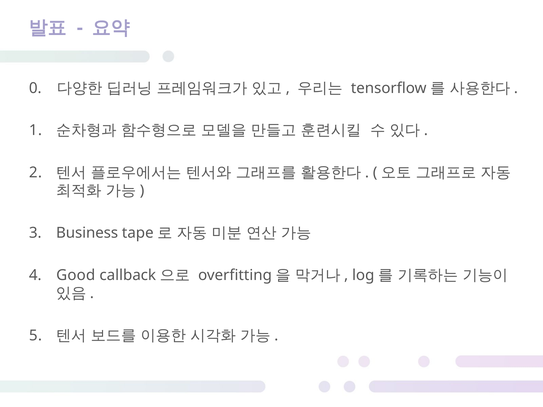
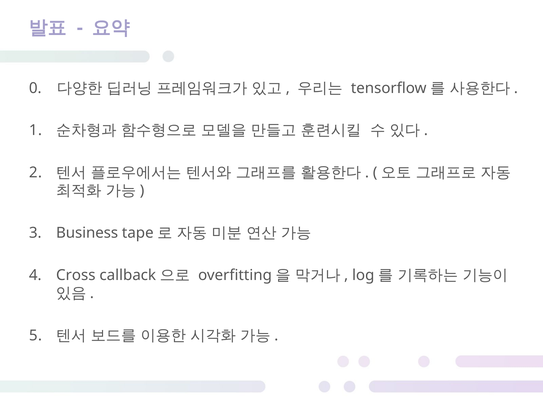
Good: Good -> Cross (76, 275)
